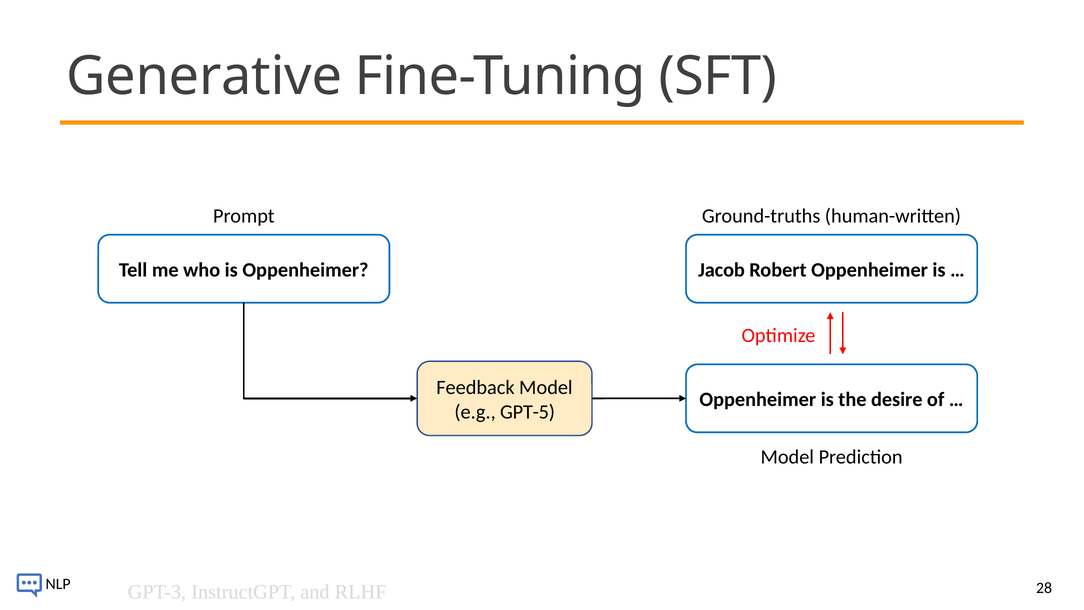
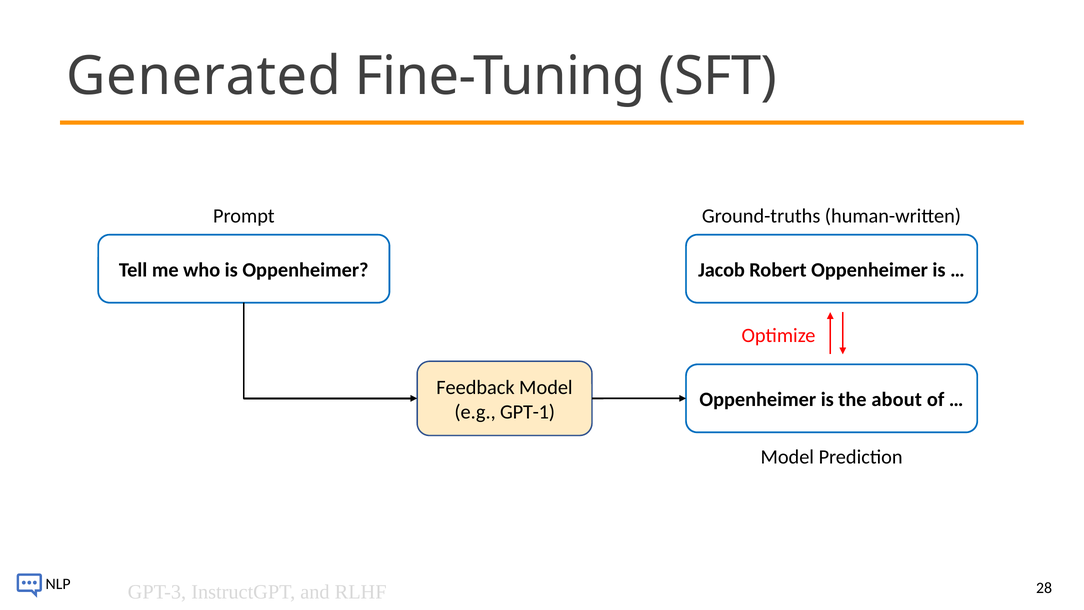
Generative: Generative -> Generated (204, 76)
desire: desire -> about (897, 400)
GPT-5: GPT-5 -> GPT-1 (528, 412)
